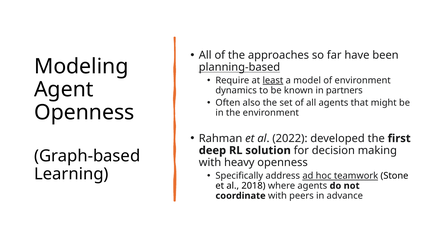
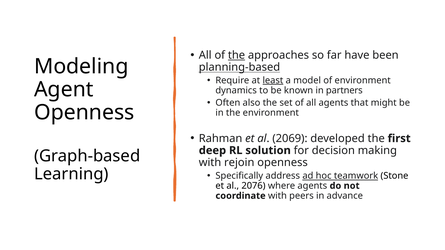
the underline: none -> present (237, 55)
2022: 2022 -> 2069 (290, 139)
heavy: heavy -> rejoin (239, 163)
2018: 2018 -> 2076 (253, 186)
